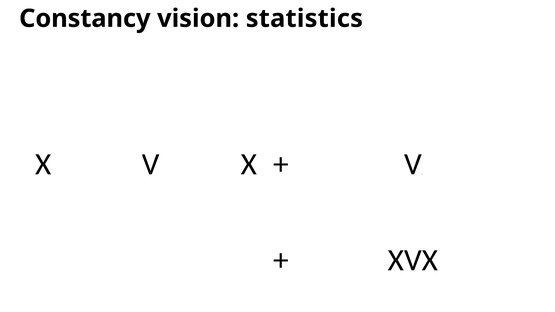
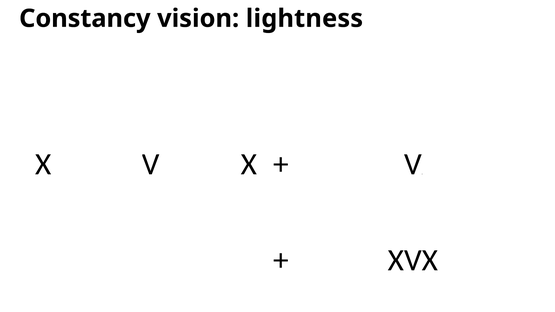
statistics: statistics -> lightness (304, 19)
